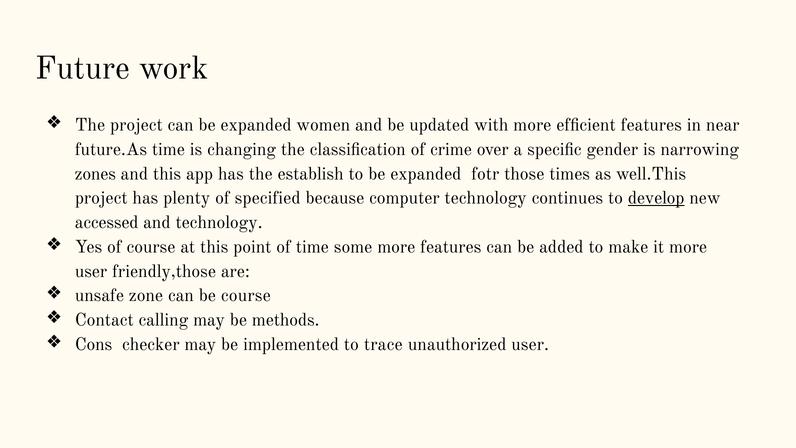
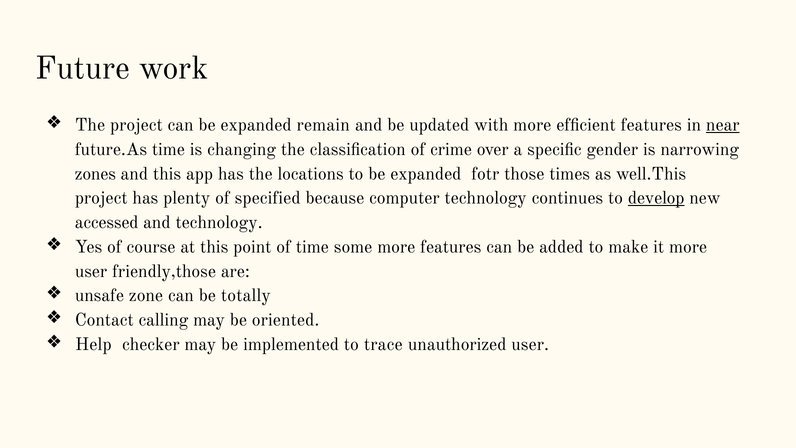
women: women -> remain (323, 125)
near underline: none -> present (723, 125)
establish: establish -> locations (311, 174)
be course: course -> totally (246, 295)
methods: methods -> oriented (286, 320)
Cons: Cons -> Help (93, 344)
